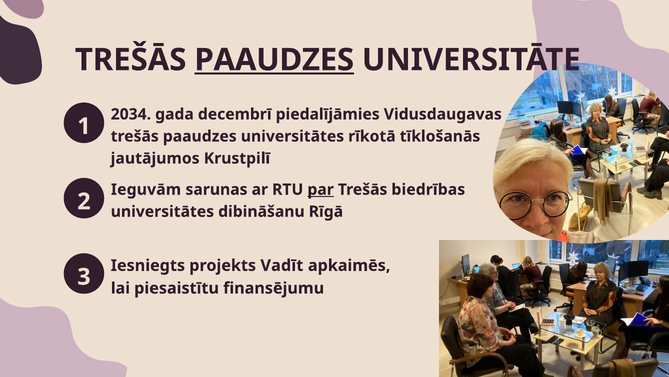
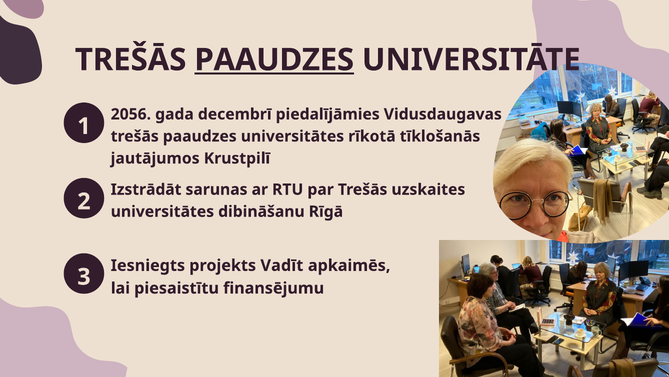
2034: 2034 -> 2056 (131, 114)
Ieguvām: Ieguvām -> Izstrādāt (146, 189)
par underline: present -> none (321, 189)
biedrības: biedrības -> uzskaites (428, 189)
